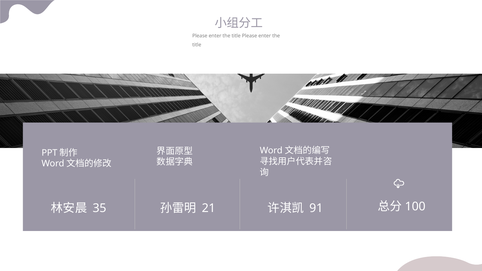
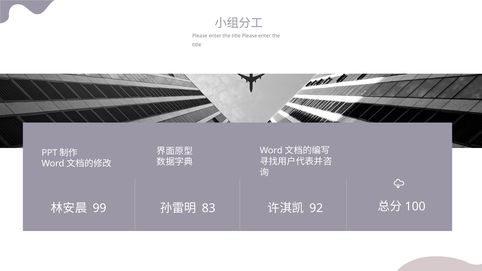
35: 35 -> 99 (99, 208)
21: 21 -> 83 (209, 208)
91: 91 -> 92 (316, 208)
